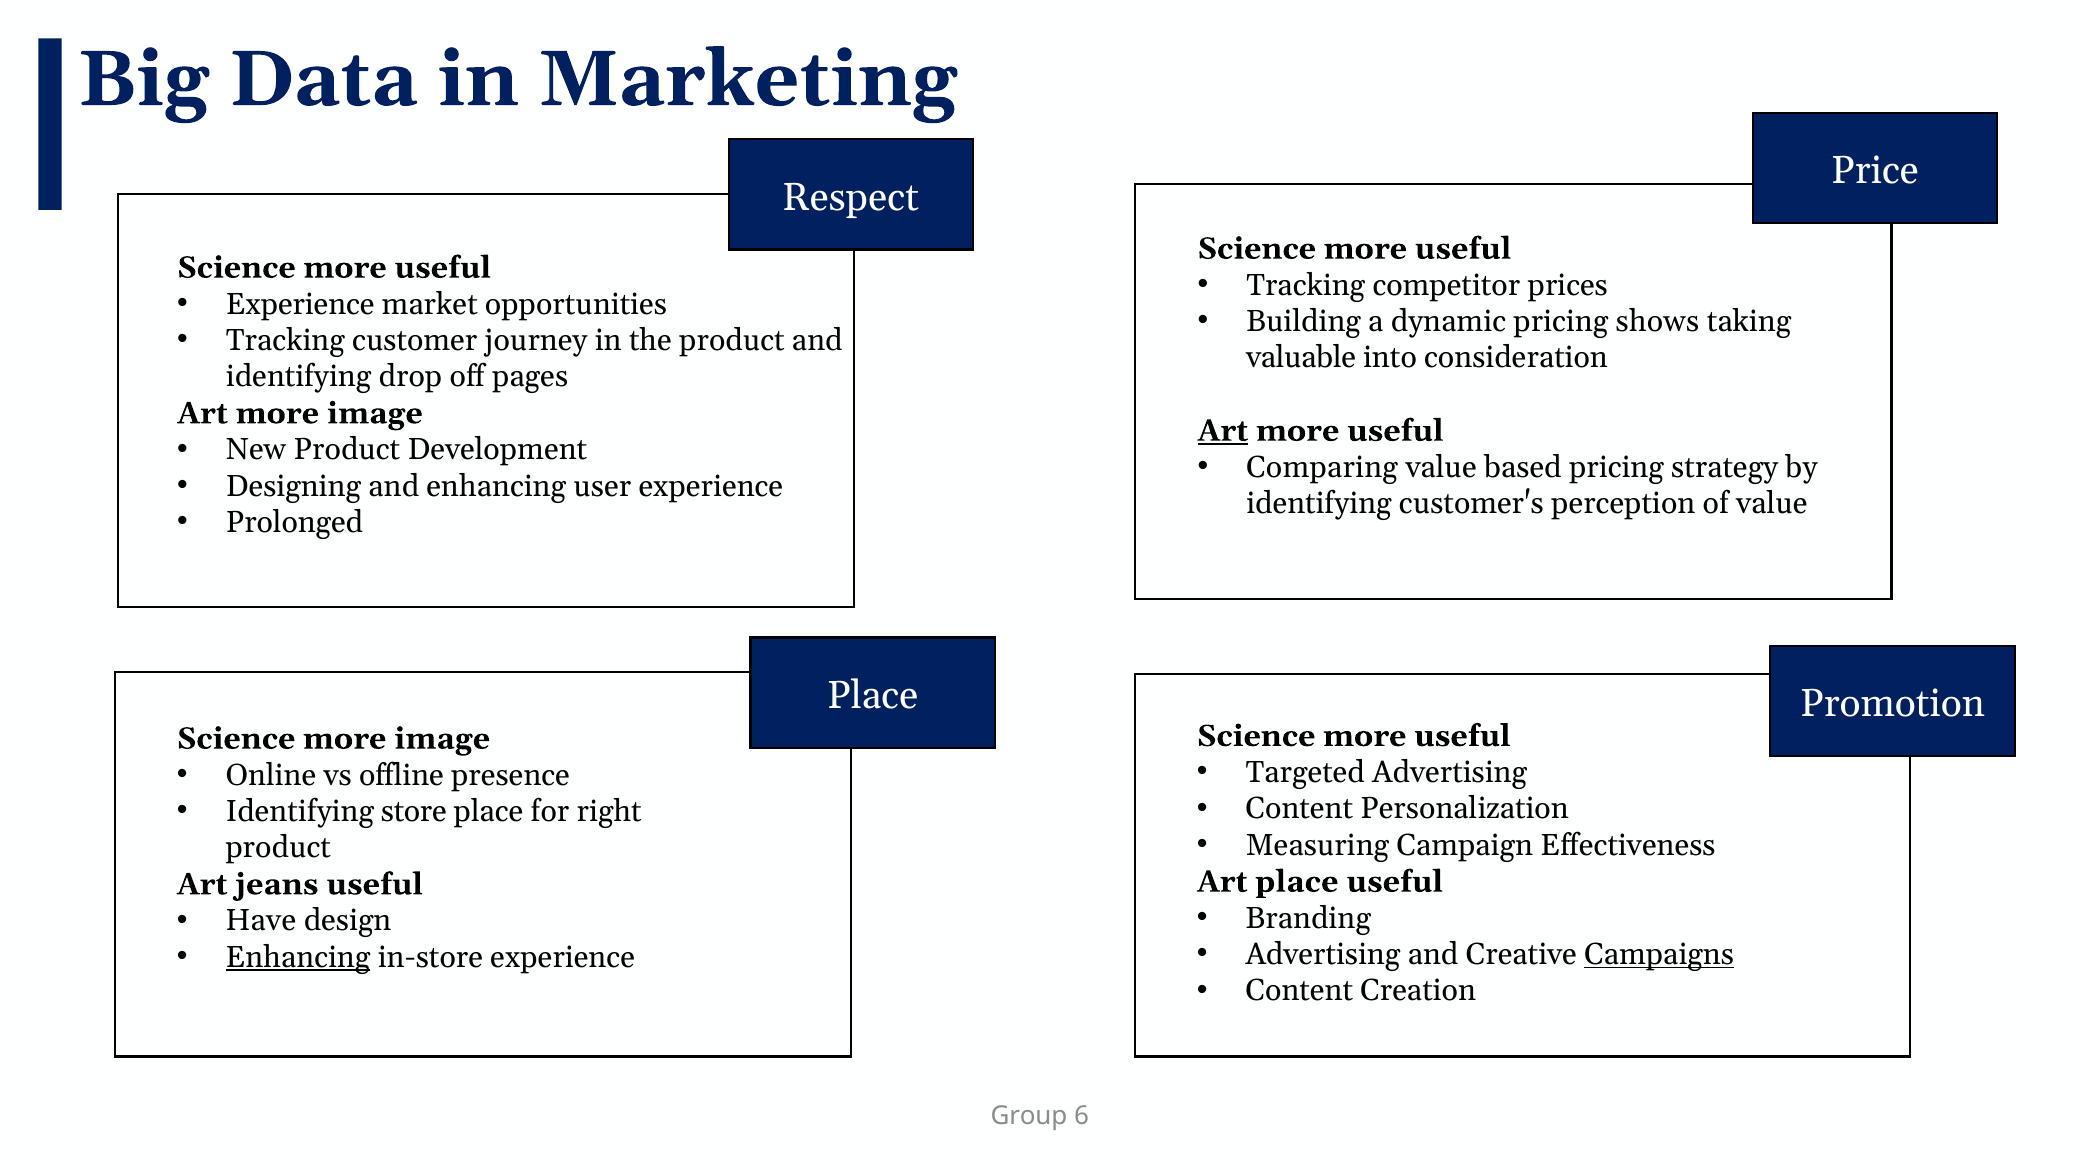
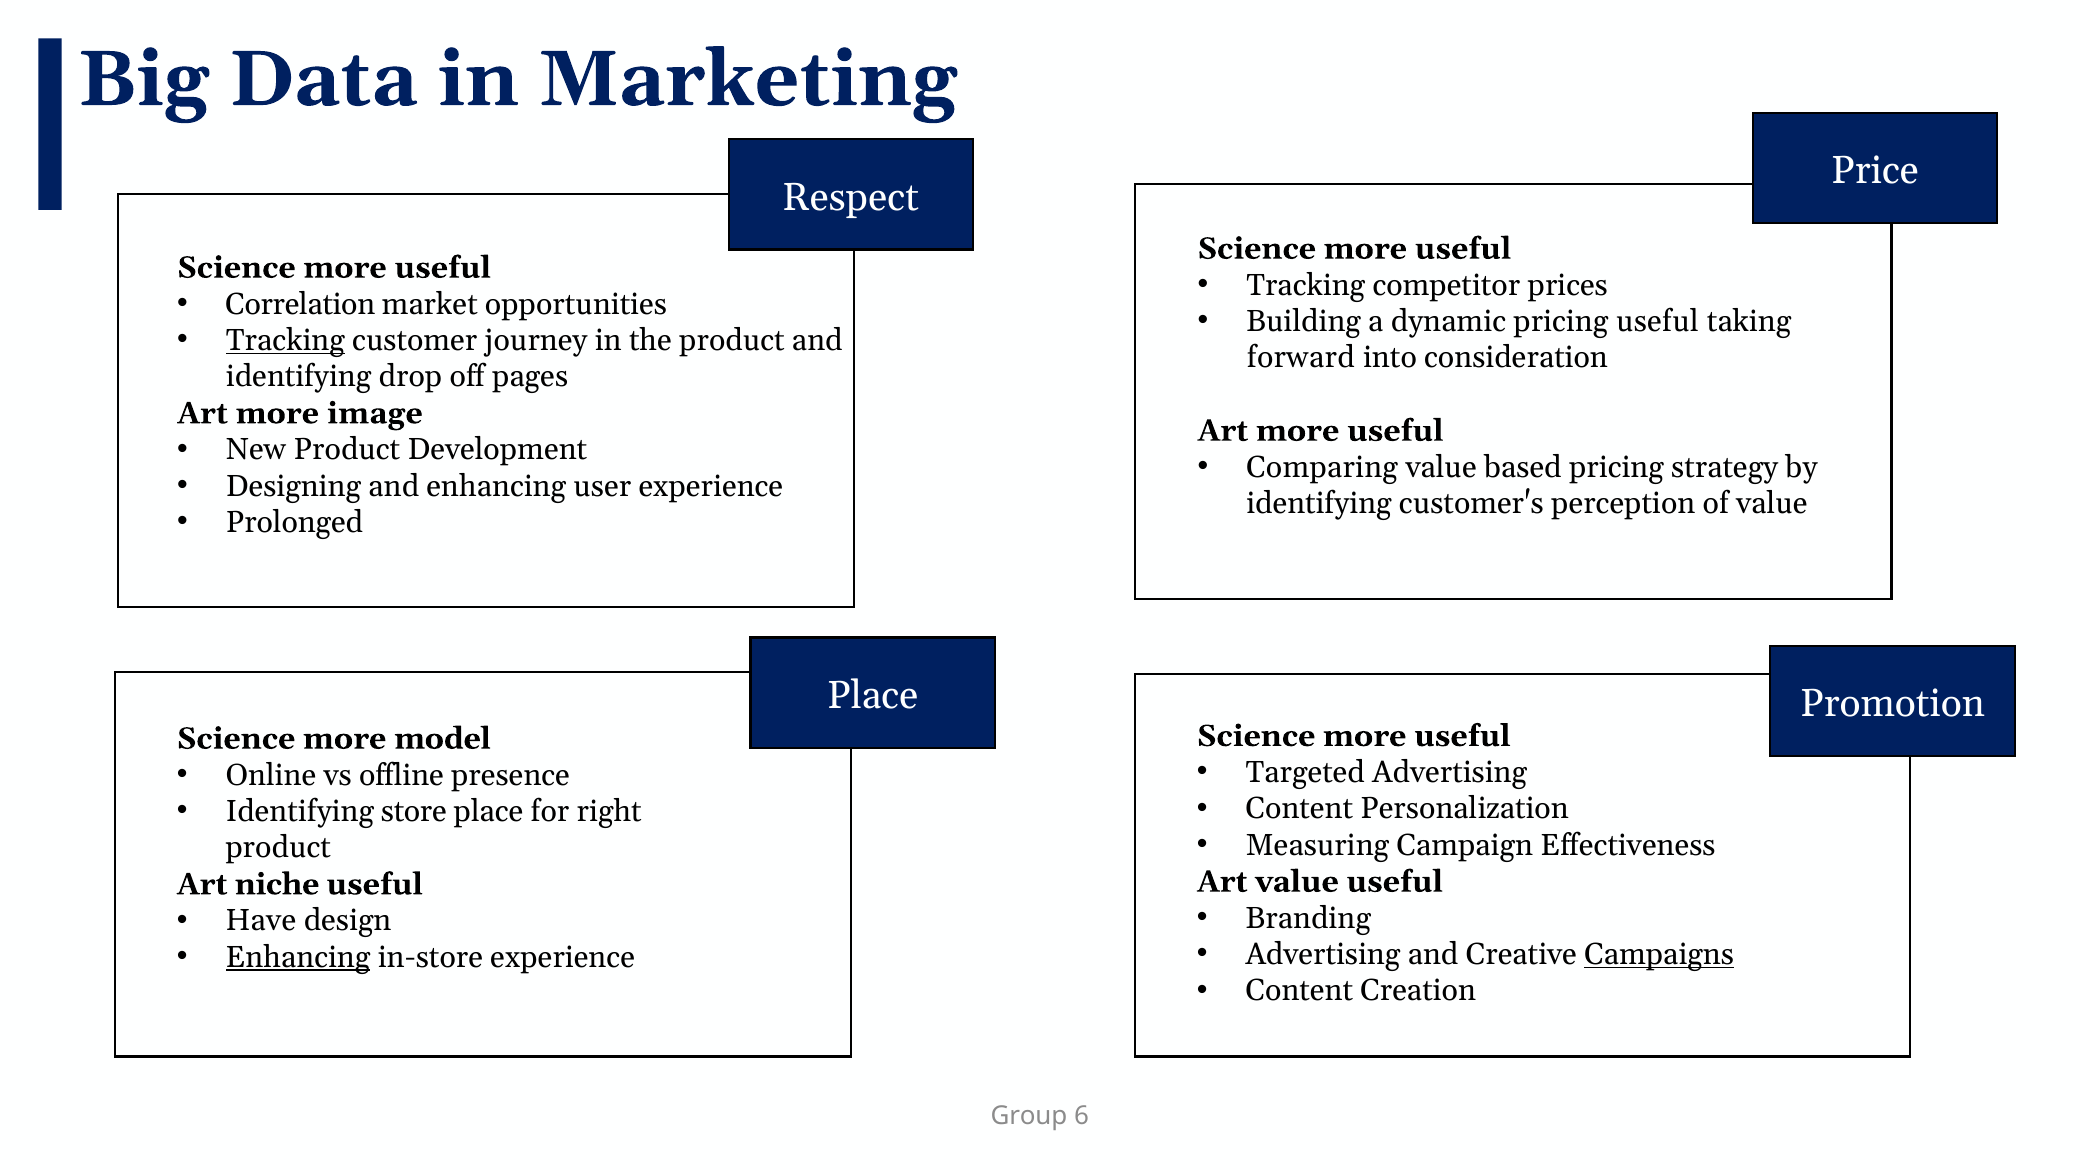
Experience: Experience -> Correlation (300, 304)
pricing shows: shows -> useful (1657, 321)
Tracking underline: none -> present (285, 340)
valuable: valuable -> forward (1301, 358)
Art underline: present -> none (1223, 431)
Science more image: image -> model (443, 739)
Art place: place -> value (1297, 882)
jeans: jeans -> niche (277, 884)
